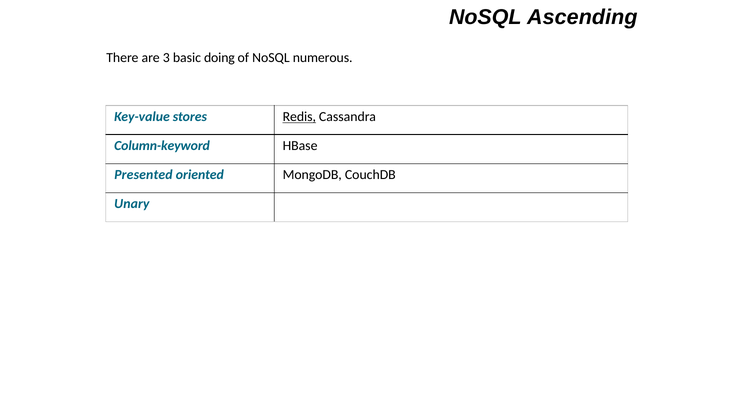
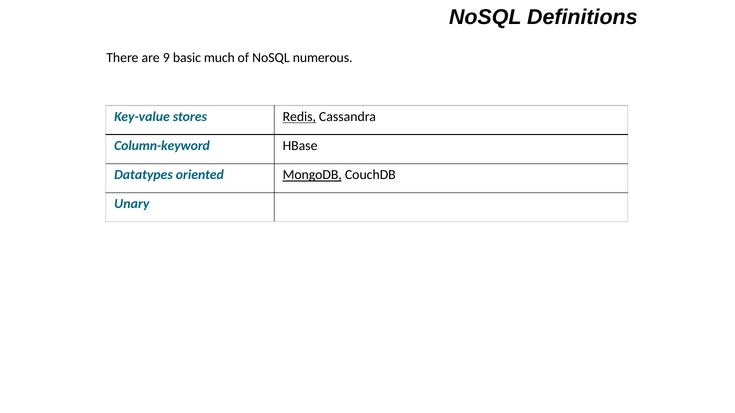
Ascending: Ascending -> Definitions (582, 17)
3: 3 -> 9 (166, 58)
doing: doing -> much (219, 58)
Presented: Presented -> Datatypes (144, 175)
MongoDB underline: none -> present (312, 175)
